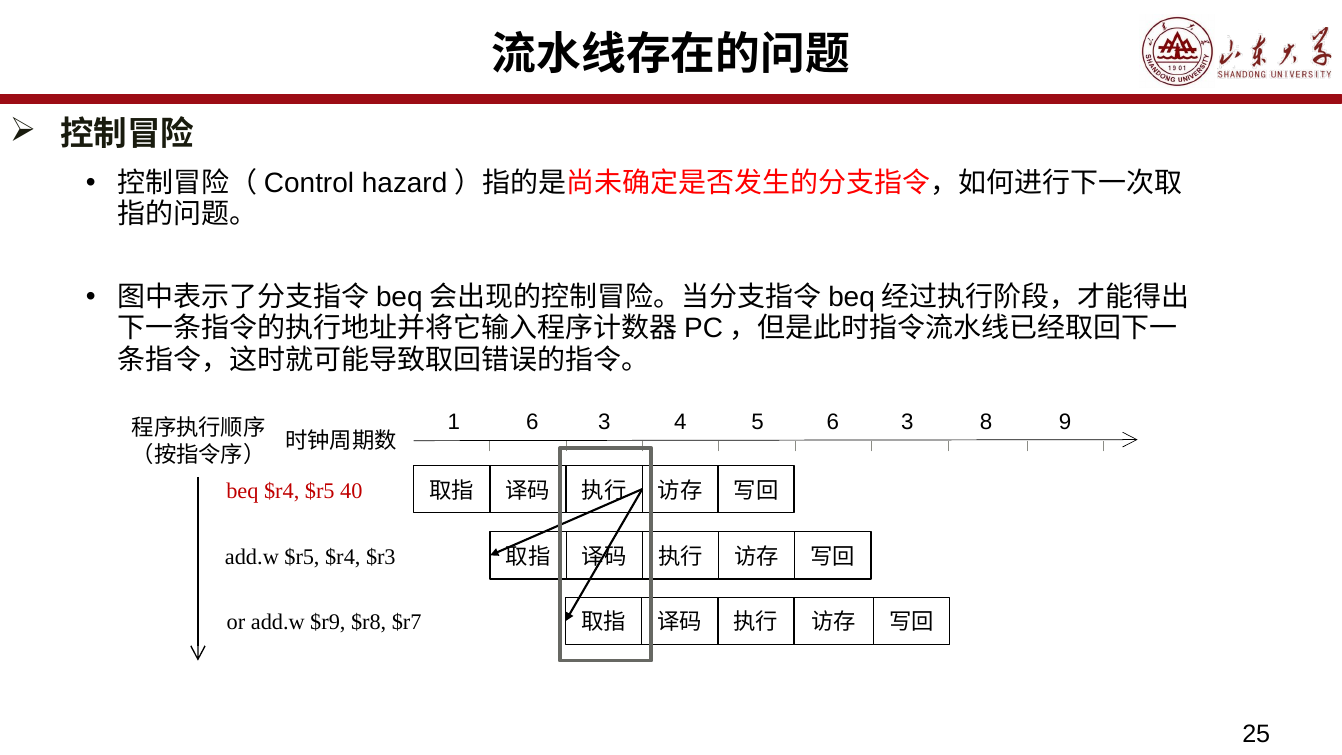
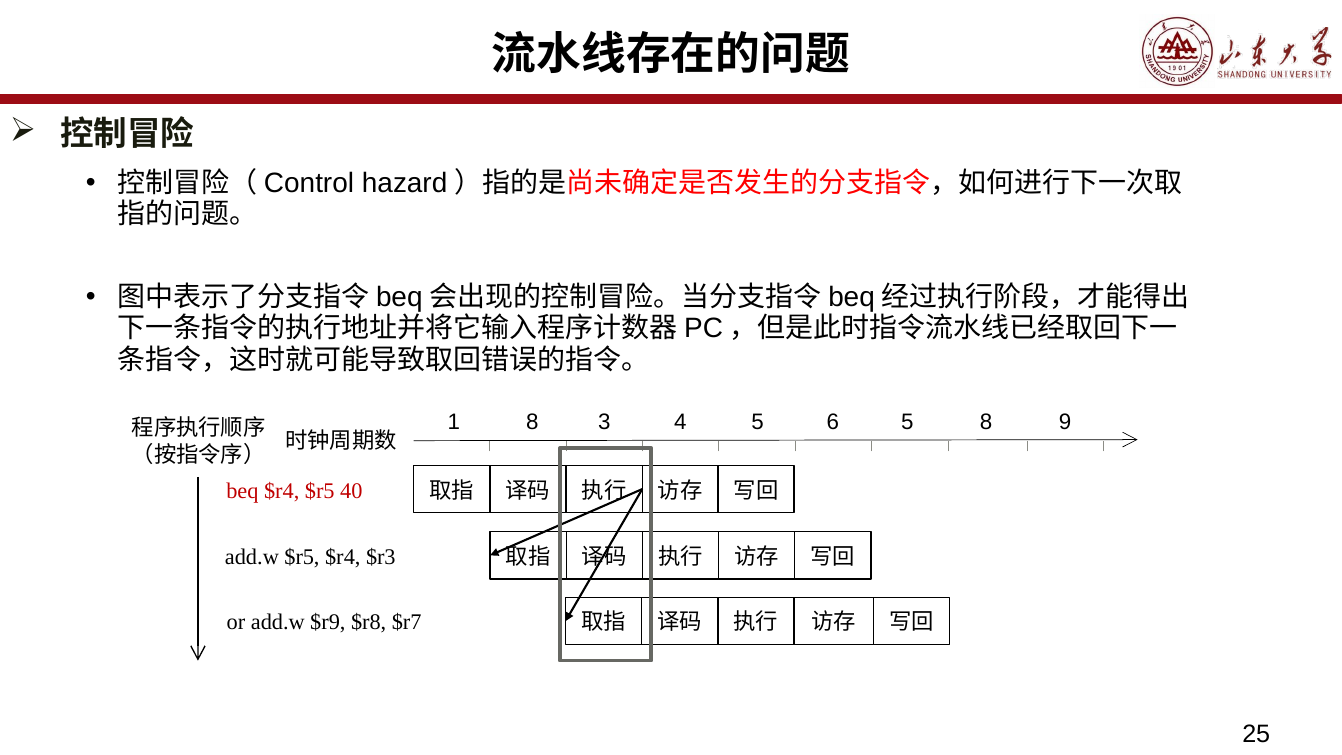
1 6: 6 -> 8 (532, 422)
5 6 3: 3 -> 5 (907, 422)
